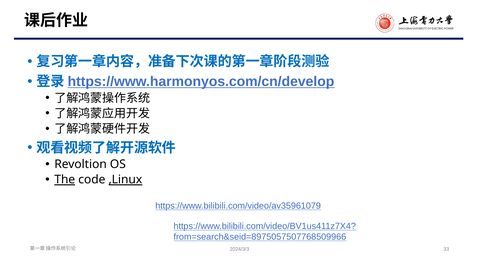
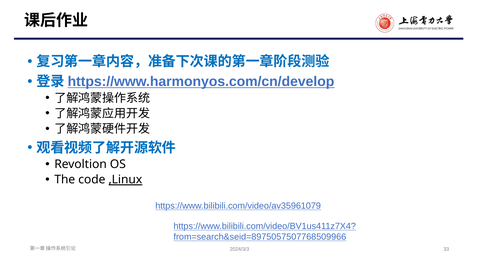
The underline: present -> none (65, 180)
